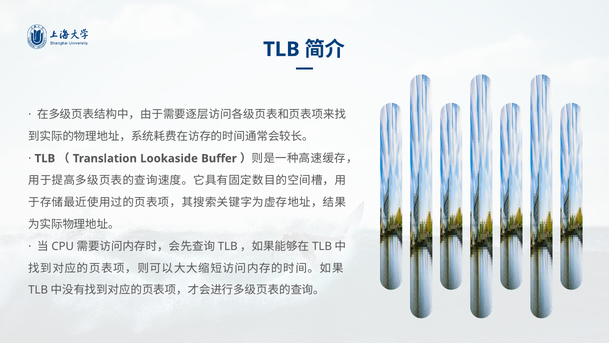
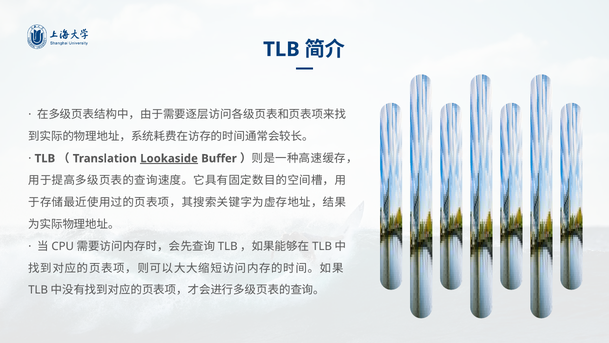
Lookaside underline: none -> present (169, 158)
